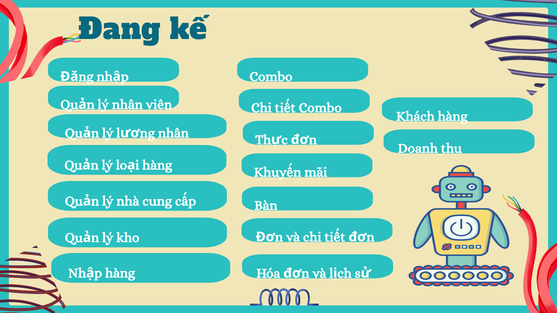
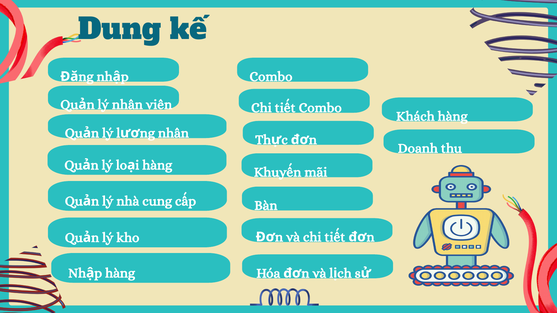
Đang: Đang -> Dung (120, 30)
